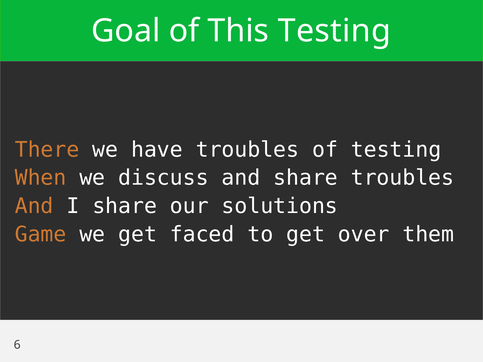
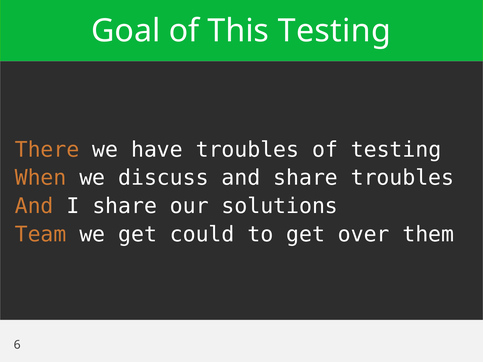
Game: Game -> Team (41, 235)
faced: faced -> could (202, 235)
